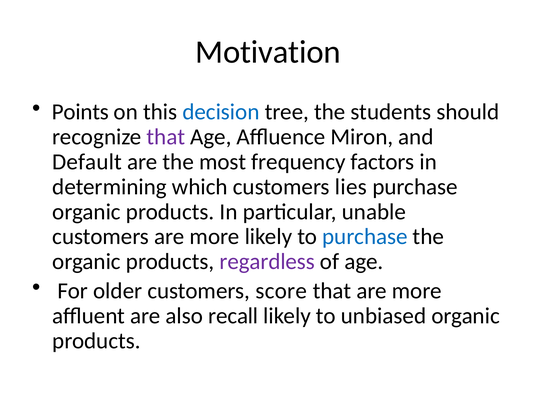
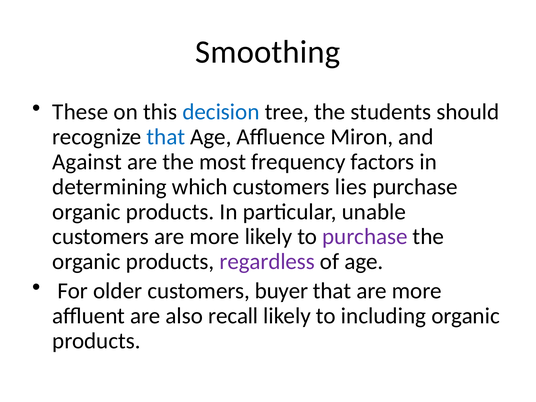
Motivation: Motivation -> Smoothing (268, 52)
Points: Points -> These (80, 112)
that colour: purple -> blue (166, 137)
Default: Default -> Against (87, 162)
purchase colour: blue -> purple (365, 237)
score: score -> buyer (282, 291)
unbiased: unbiased -> including (383, 316)
